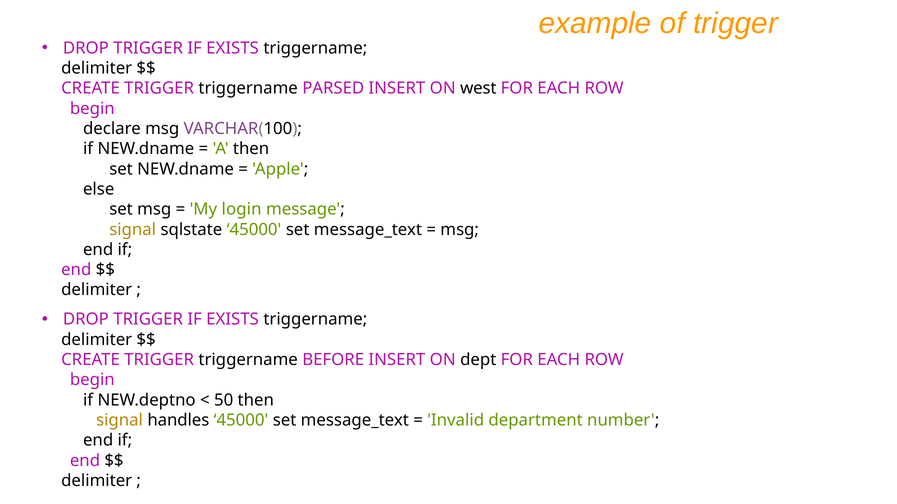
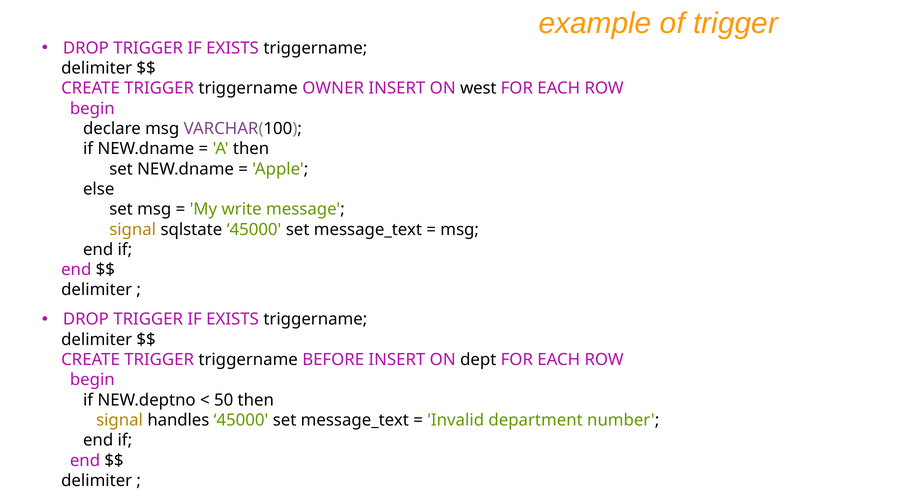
PARSED: PARSED -> OWNER (333, 88)
login: login -> write (242, 210)
